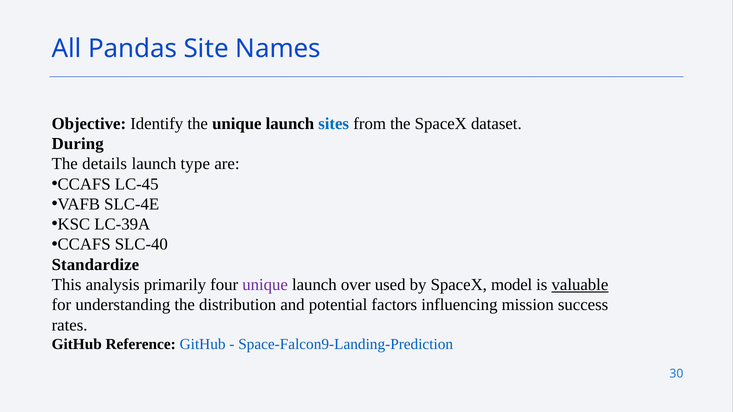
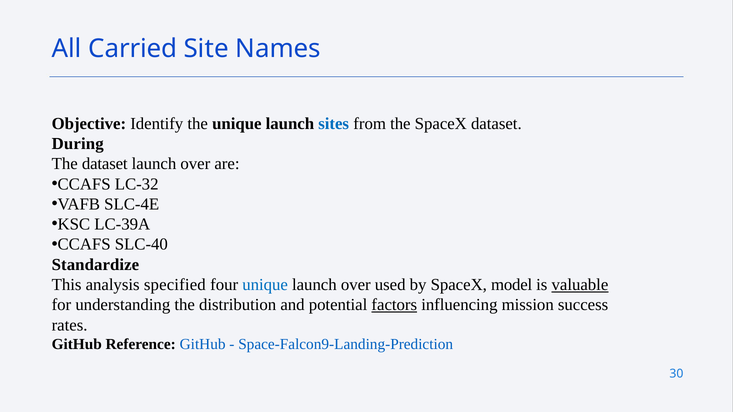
Pandas: Pandas -> Carried (133, 49)
The details: details -> dataset (105, 164)
type: type -> over (195, 164)
LC-45: LC-45 -> LC-32 (137, 184)
primarily: primarily -> specified (175, 285)
unique colour: purple -> blue (265, 285)
factors underline: none -> present (394, 305)
